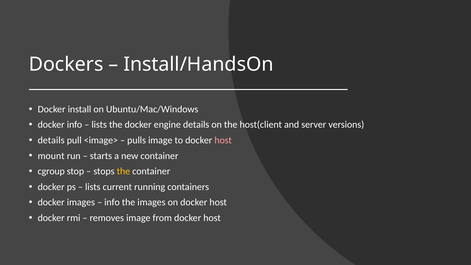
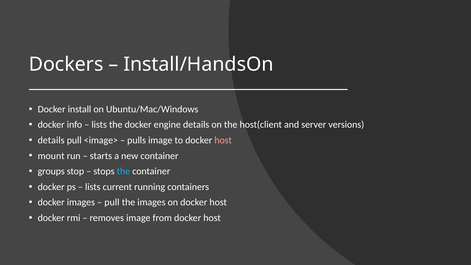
cgroup: cgroup -> groups (51, 171)
the colour: yellow -> light blue (123, 171)
info: info -> pull (112, 202)
